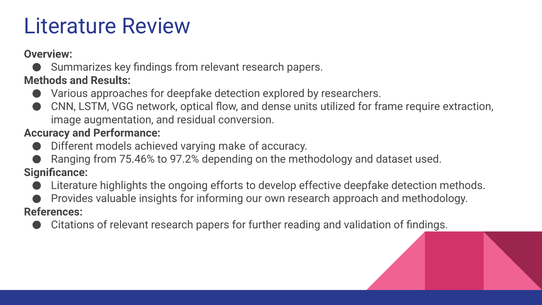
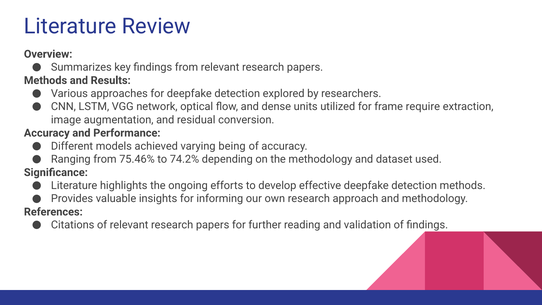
make: make -> being (232, 146)
97.2%: 97.2% -> 74.2% (184, 159)
